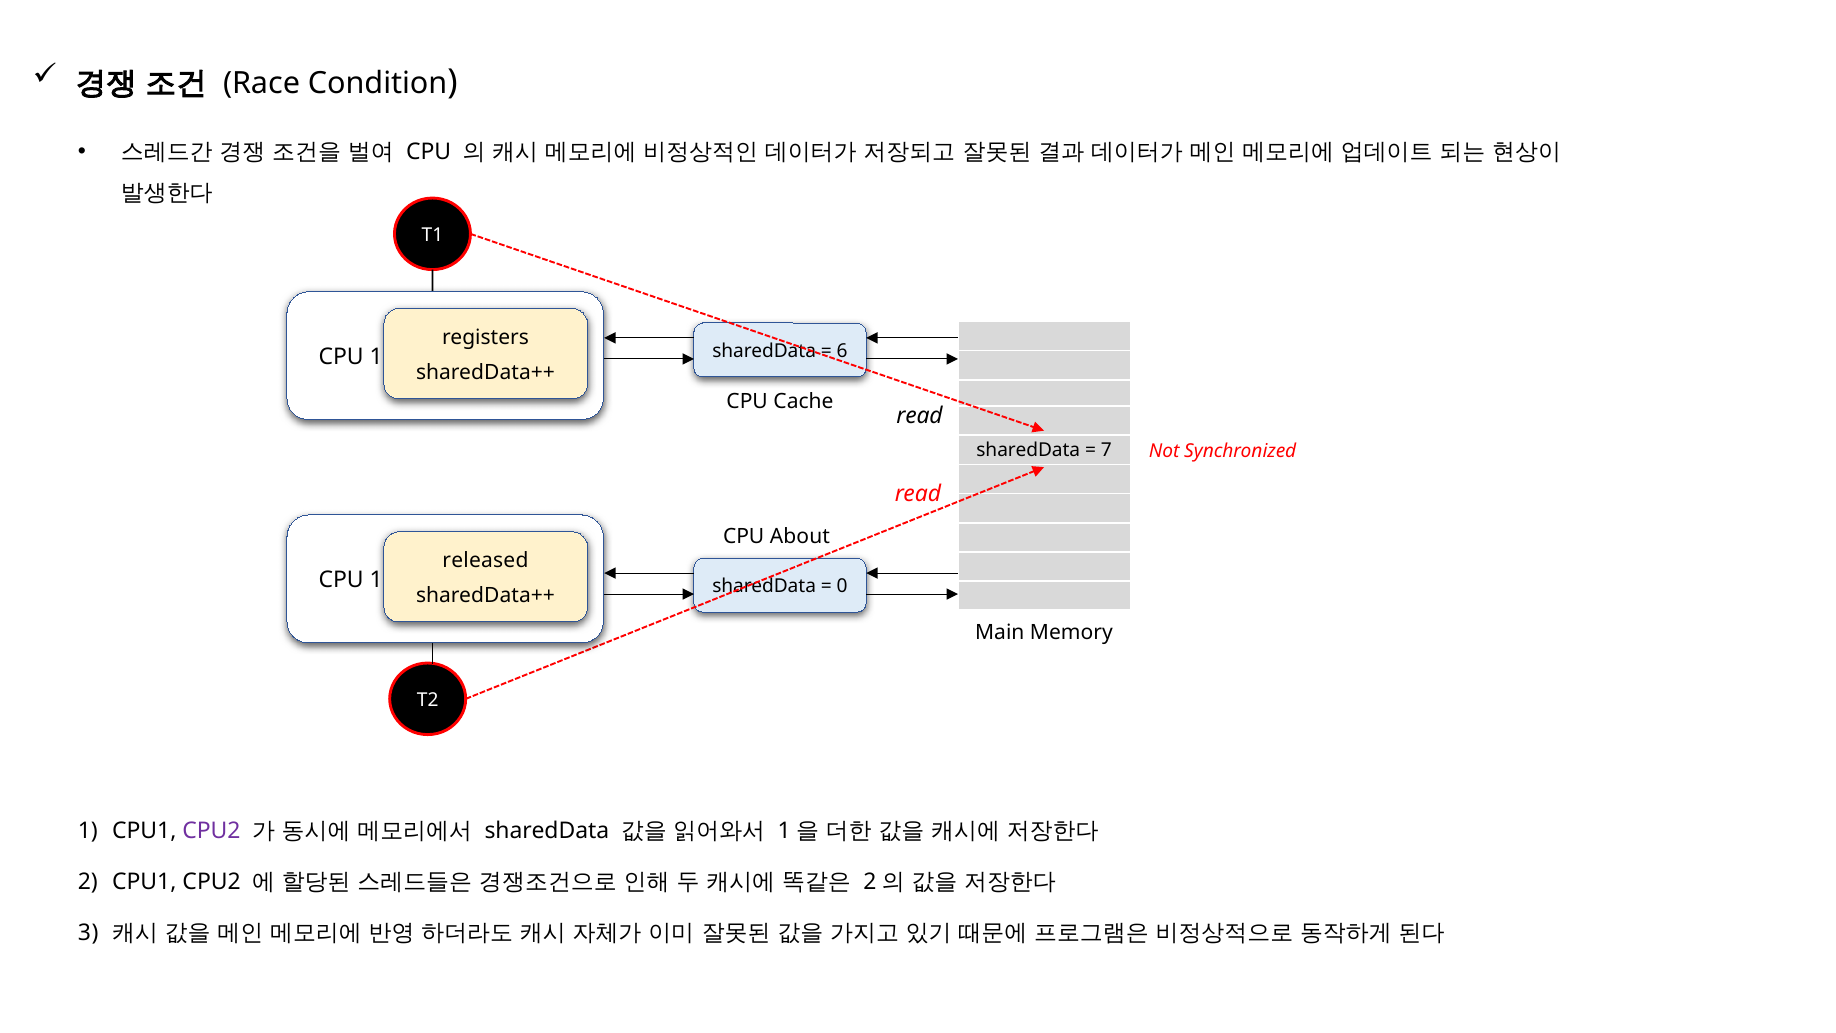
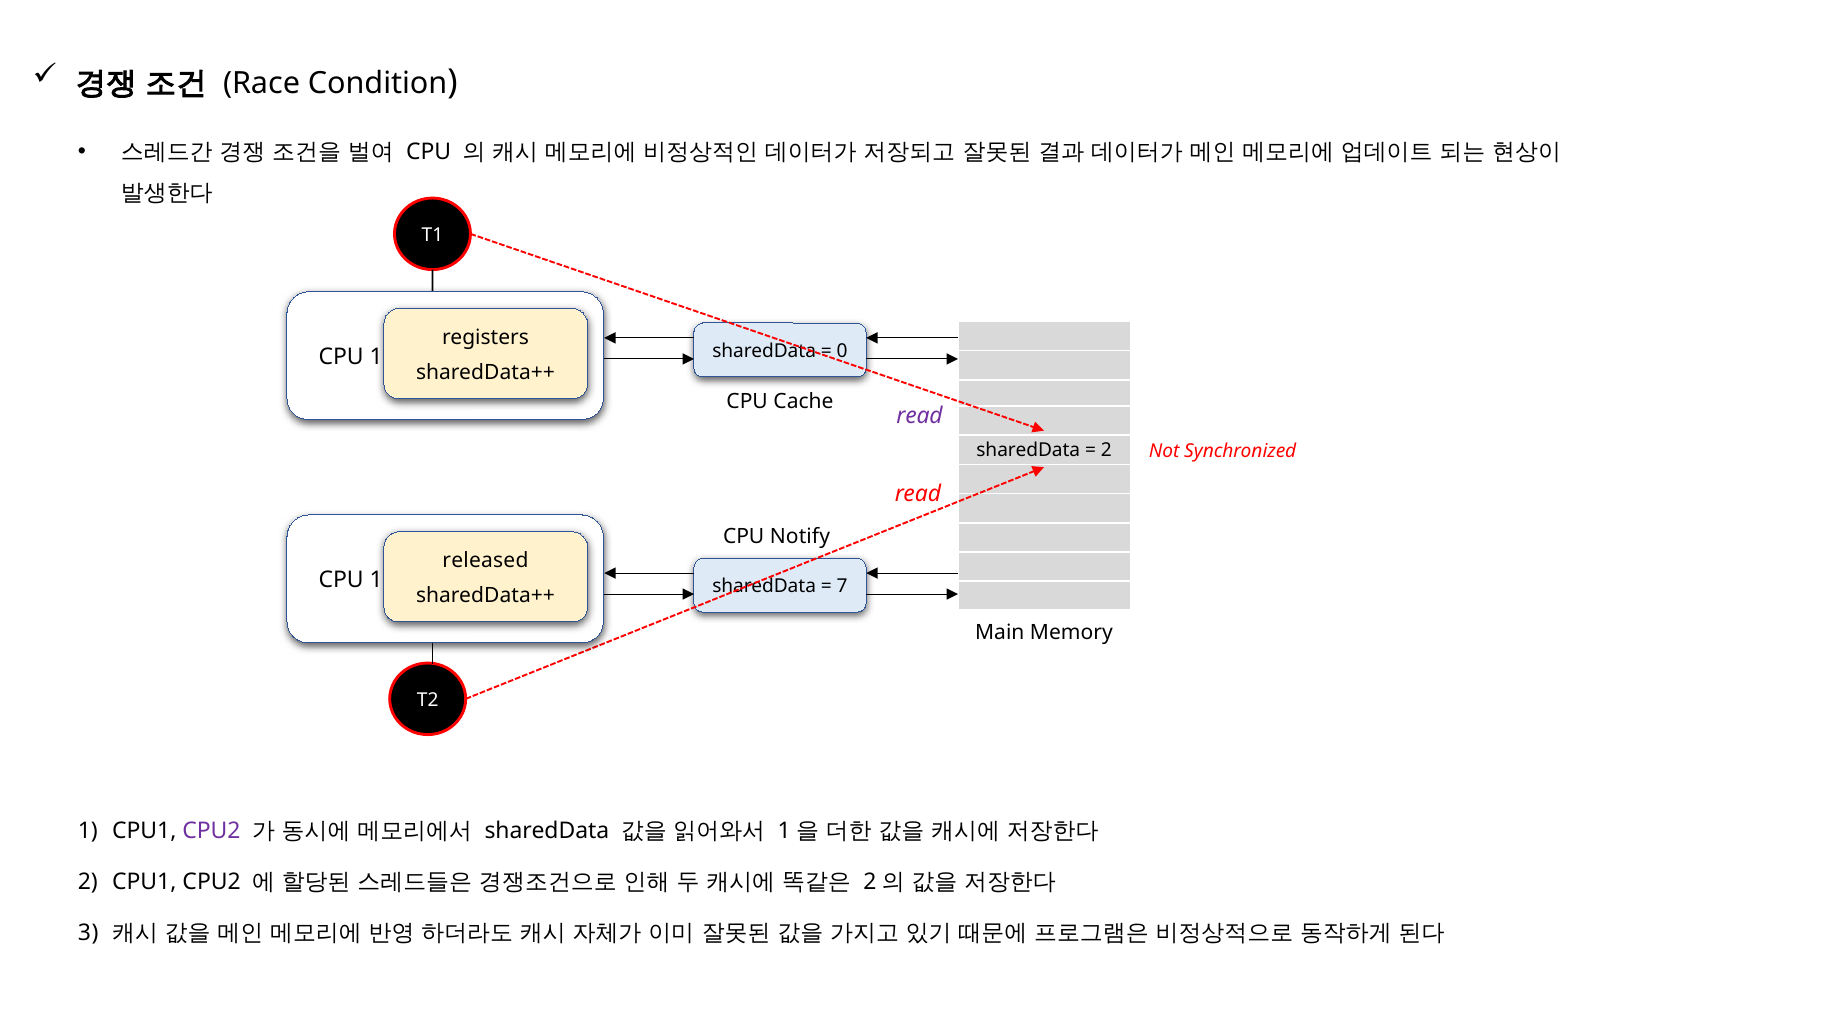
6: 6 -> 0 (842, 351)
read colour: black -> purple (920, 416)
7: 7 -> 2 (1106, 450)
About: About -> Notify (800, 536)
0: 0 -> 7 (842, 586)
